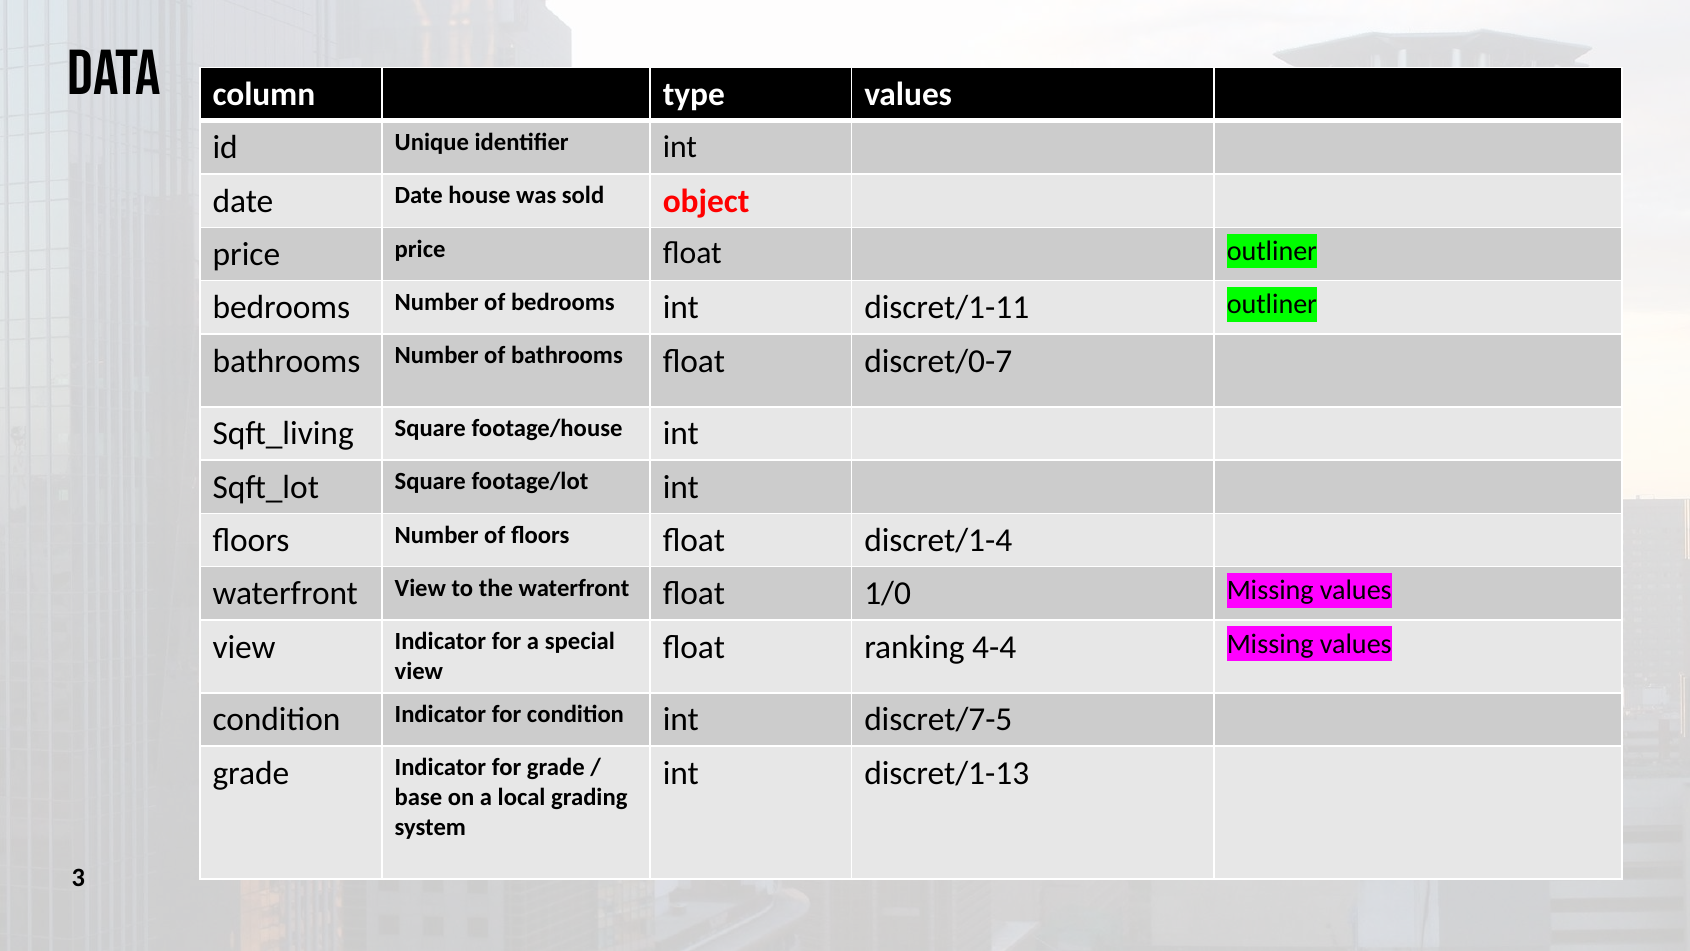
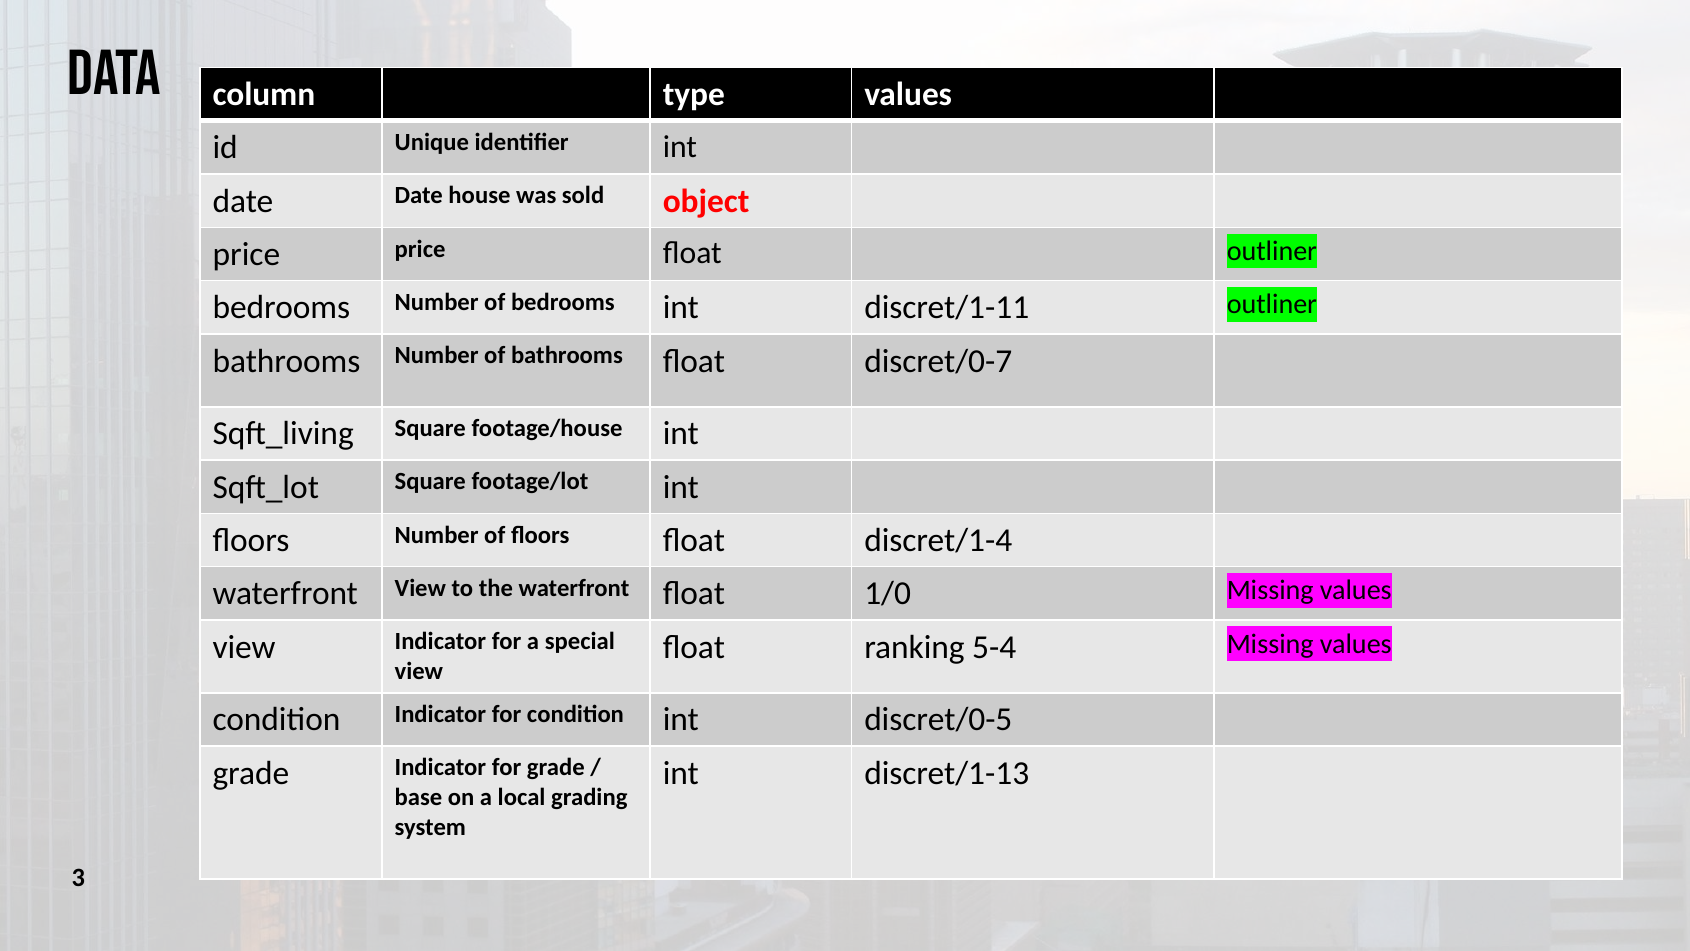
4-4: 4-4 -> 5-4 (994, 647)
discret/7-5: discret/7-5 -> discret/0-5 (938, 720)
